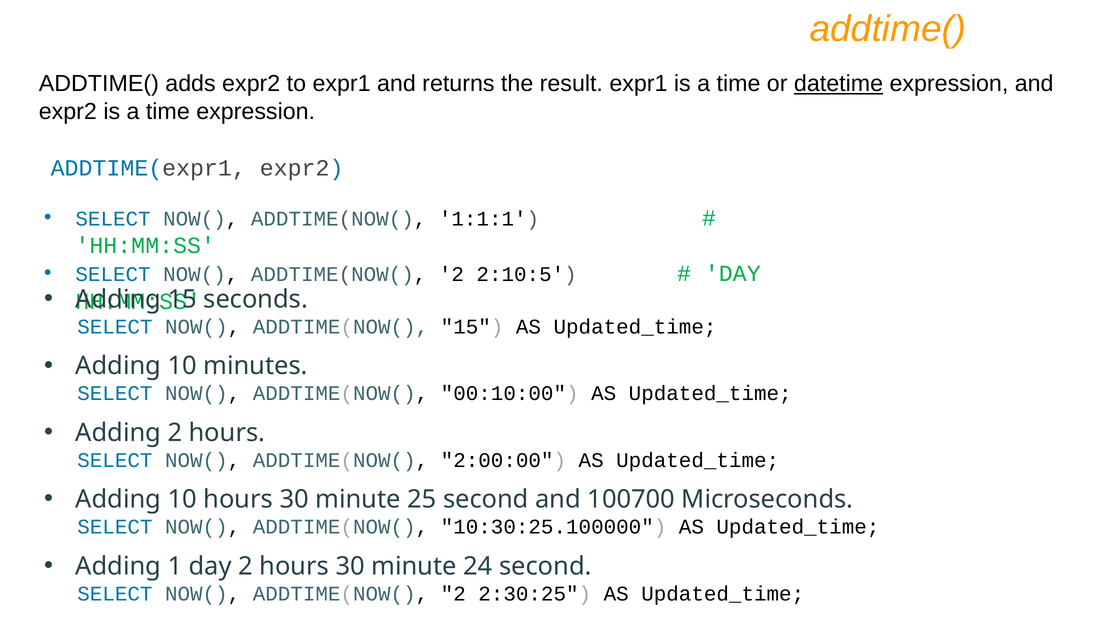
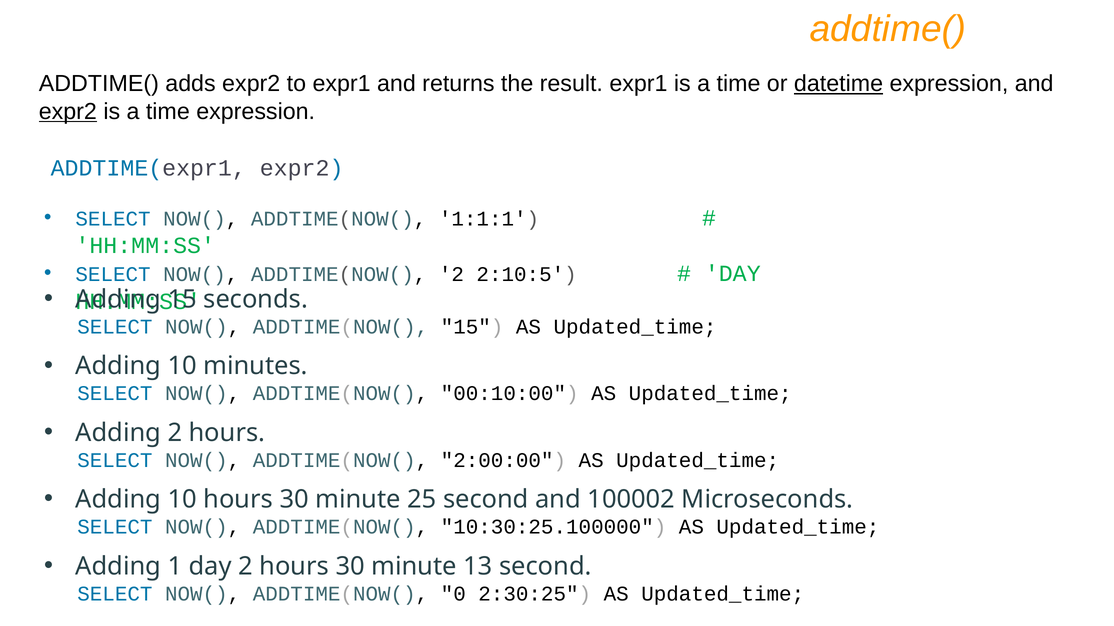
expr2 underline: none -> present (68, 112)
100700: 100700 -> 100002 (631, 500)
24: 24 -> 13 (478, 567)
2: 2 -> 0 (453, 594)
